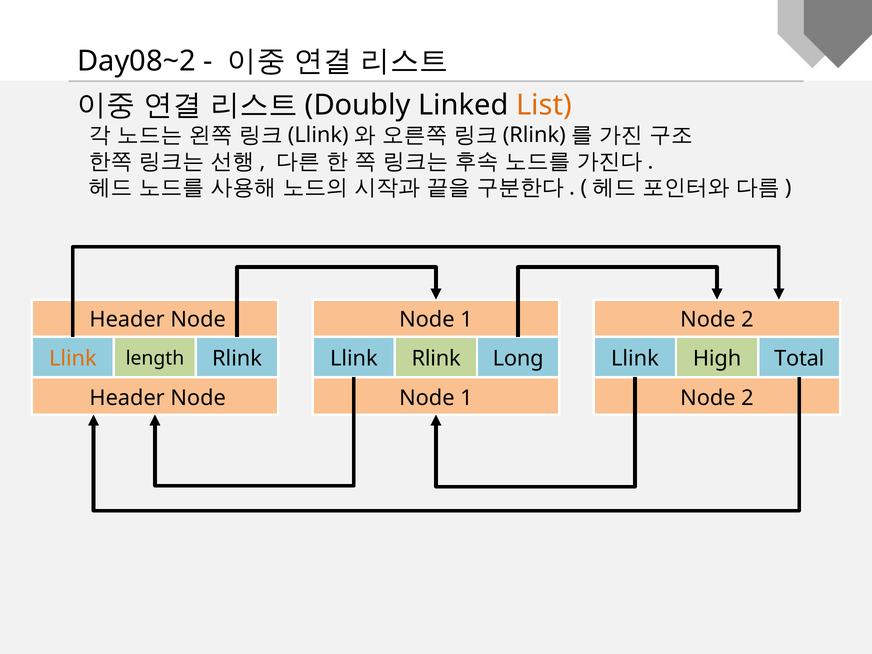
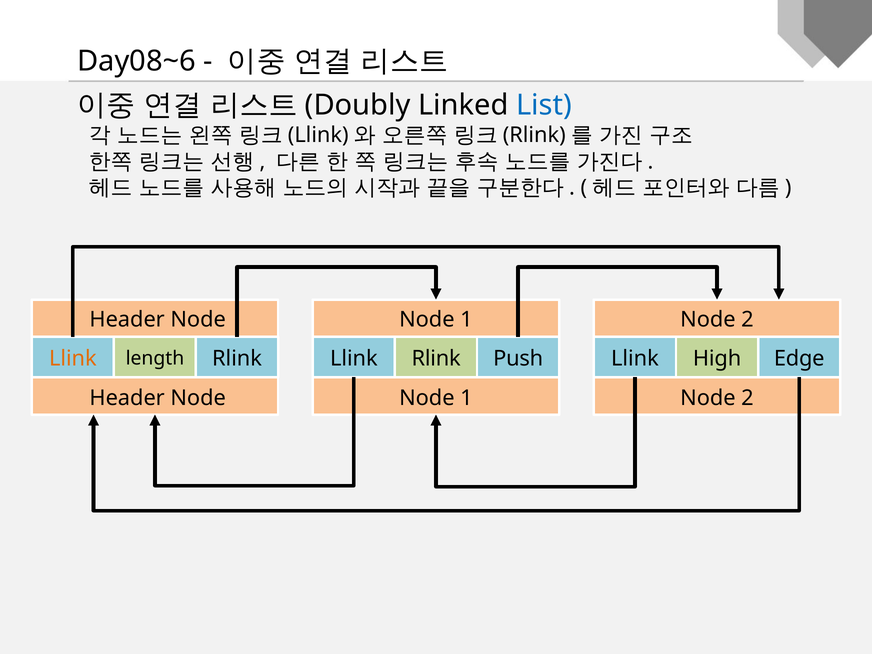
Day08~2: Day08~2 -> Day08~6 (137, 61)
List colour: orange -> blue (544, 105)
Long: Long -> Push (518, 359)
Total: Total -> Edge (799, 359)
